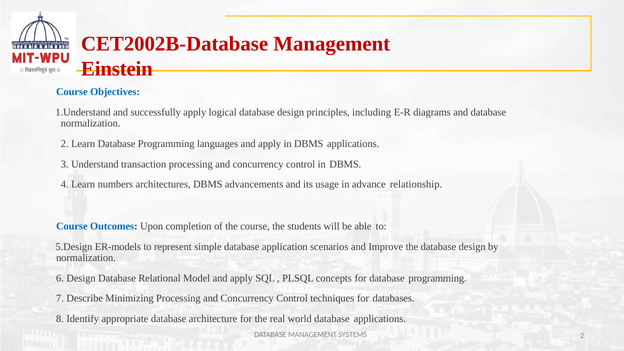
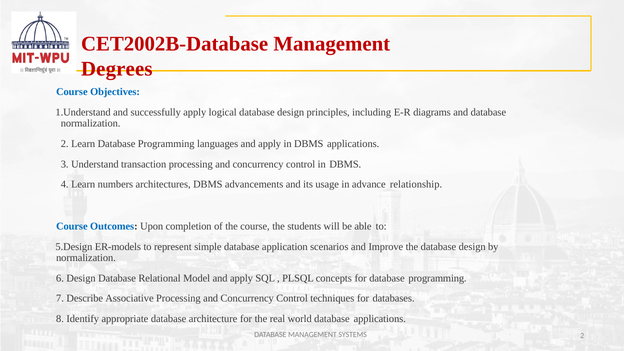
Einstein: Einstein -> Degrees (117, 69)
Minimizing: Minimizing -> Associative (129, 299)
